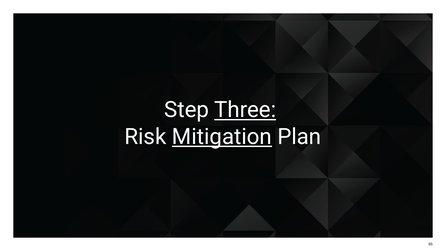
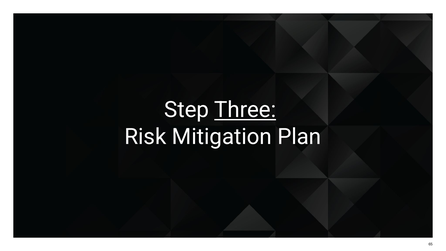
Mitigation underline: present -> none (222, 137)
